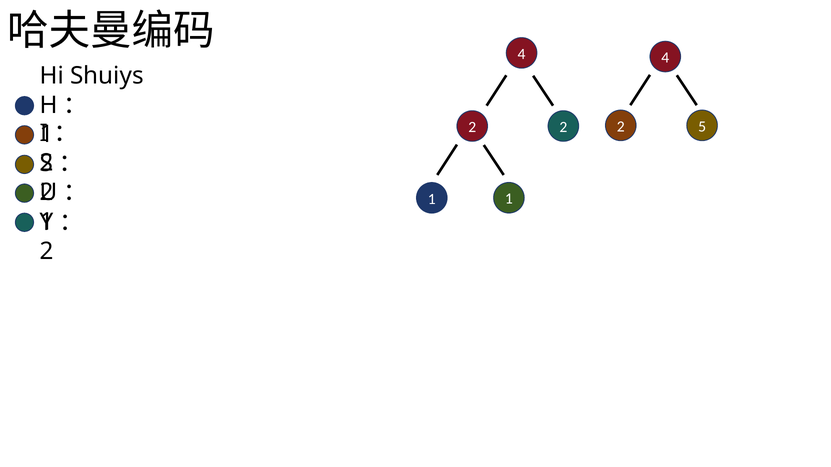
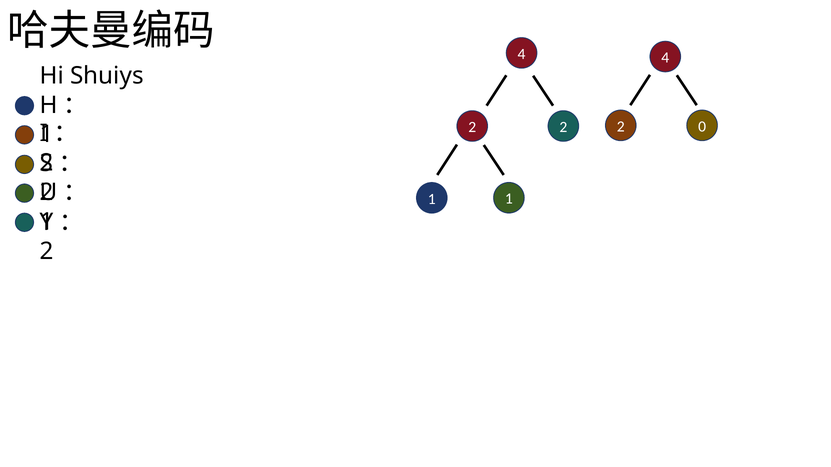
5: 5 -> 0 (702, 127)
